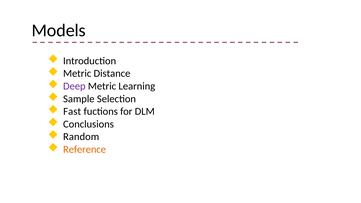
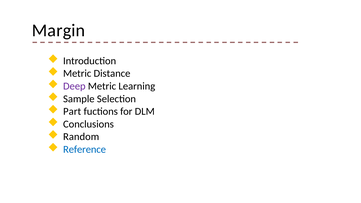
Models: Models -> Margin (59, 30)
Fast: Fast -> Part (72, 111)
Reference colour: orange -> blue (85, 149)
